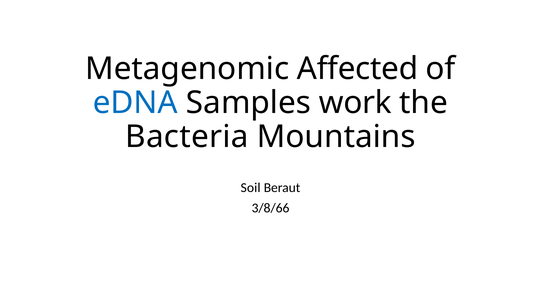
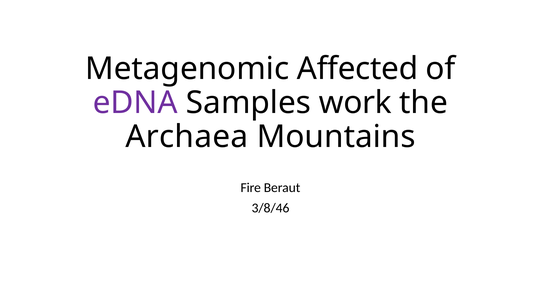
eDNA colour: blue -> purple (135, 103)
Bacteria: Bacteria -> Archaea (187, 137)
Soil: Soil -> Fire (251, 188)
3/8/66: 3/8/66 -> 3/8/46 (271, 208)
